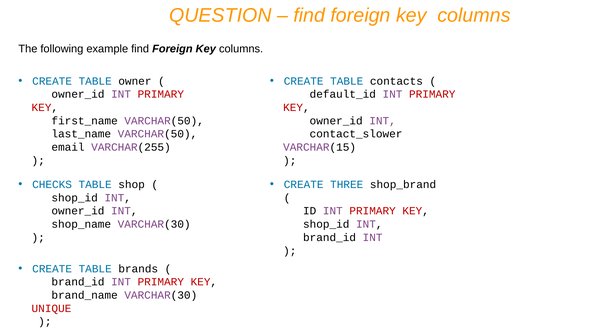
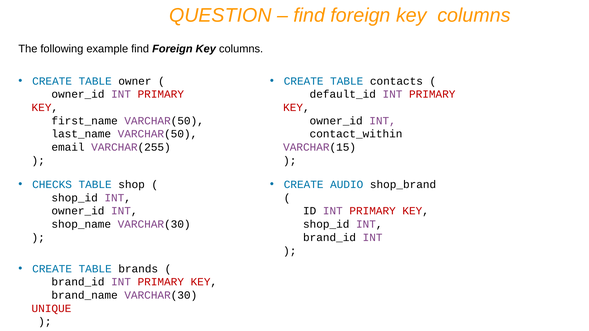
contact_slower: contact_slower -> contact_within (356, 134)
THREE: THREE -> AUDIO (347, 185)
